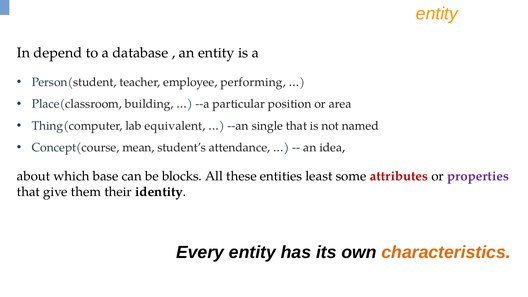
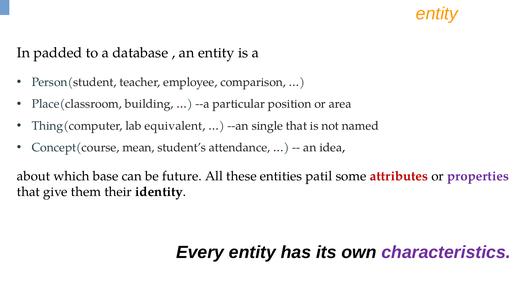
depend: depend -> padded (58, 53)
performing: performing -> comparison (253, 82)
blocks: blocks -> future (182, 176)
least: least -> patil (319, 176)
characteristics colour: orange -> purple (446, 252)
